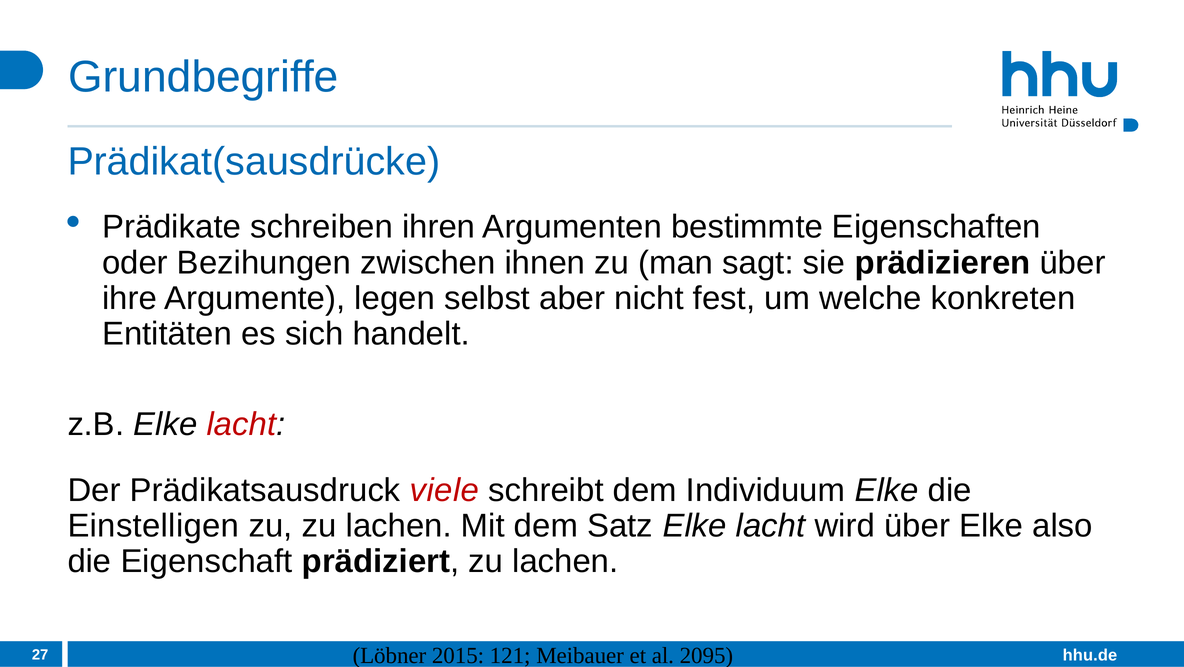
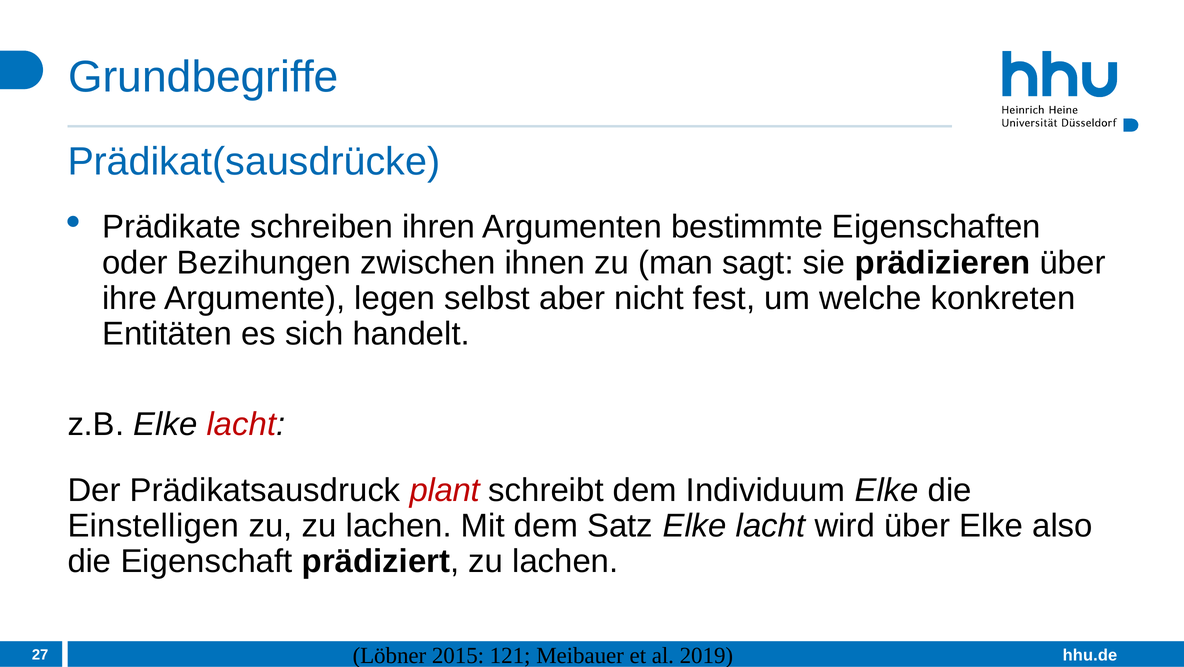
viele: viele -> plant (445, 490)
2095: 2095 -> 2019 (706, 655)
